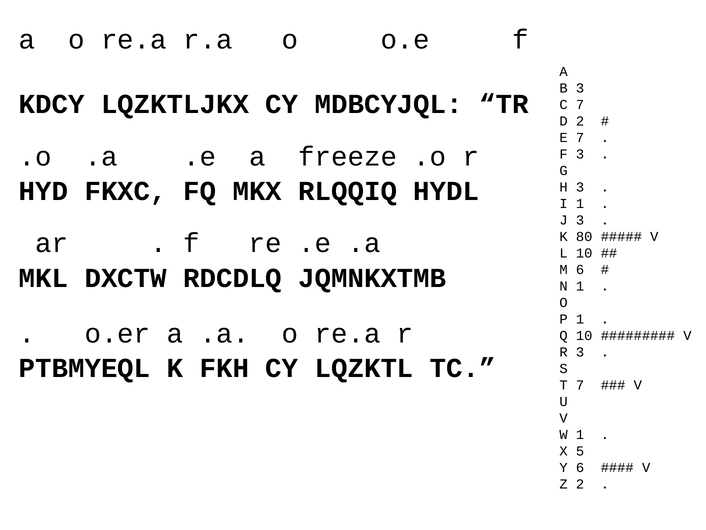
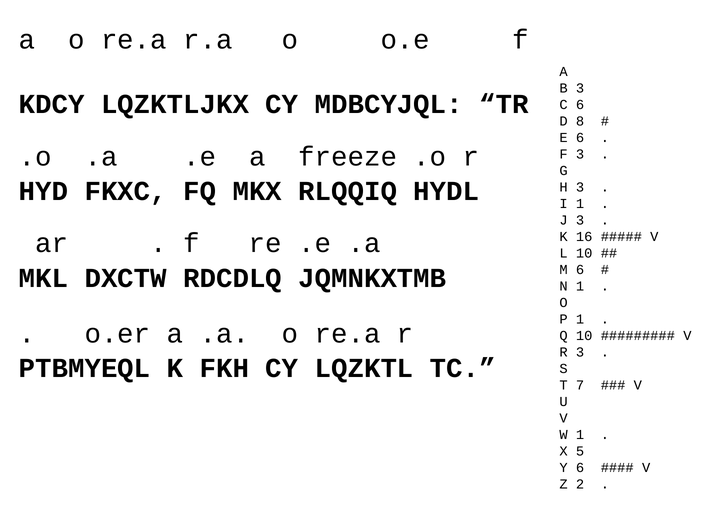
C 7: 7 -> 6 (580, 104)
D 2: 2 -> 8 (580, 121)
E 7: 7 -> 6 (580, 137)
80: 80 -> 16 (584, 236)
